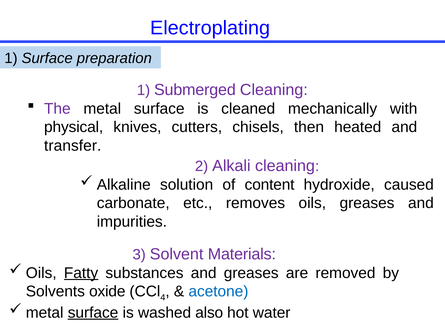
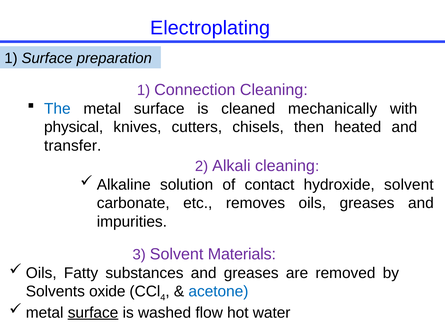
Submerged: Submerged -> Connection (195, 90)
The colour: purple -> blue (57, 109)
content: content -> contact (270, 184)
hydroxide caused: caused -> solvent (409, 184)
Fatty underline: present -> none (81, 273)
also: also -> flow (209, 312)
